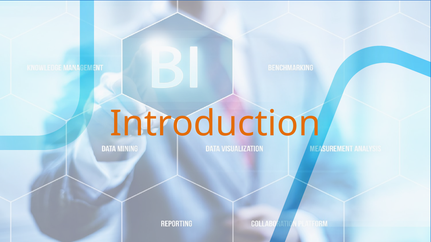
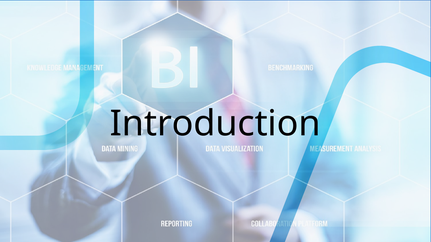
Introduction colour: orange -> black (215, 124)
